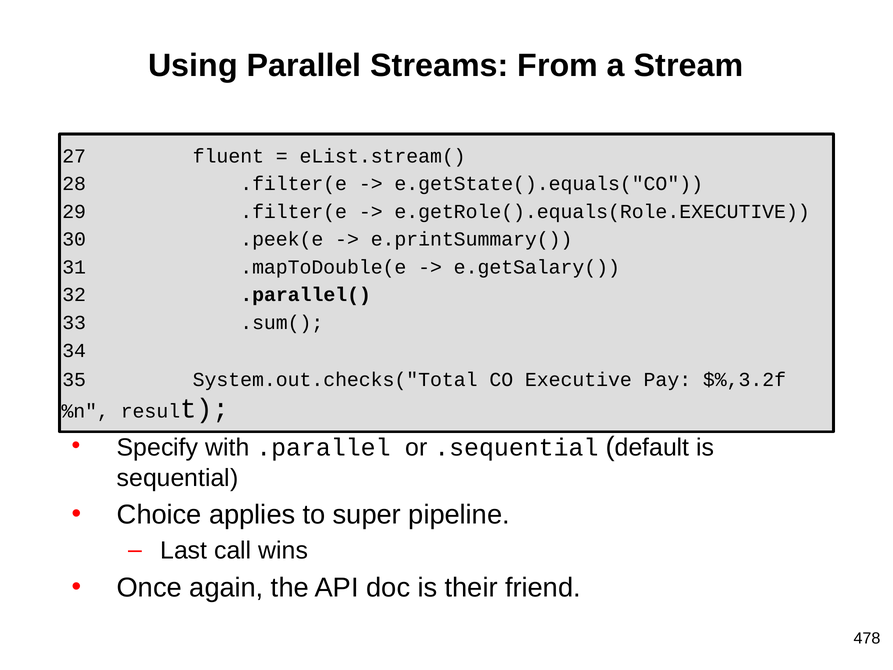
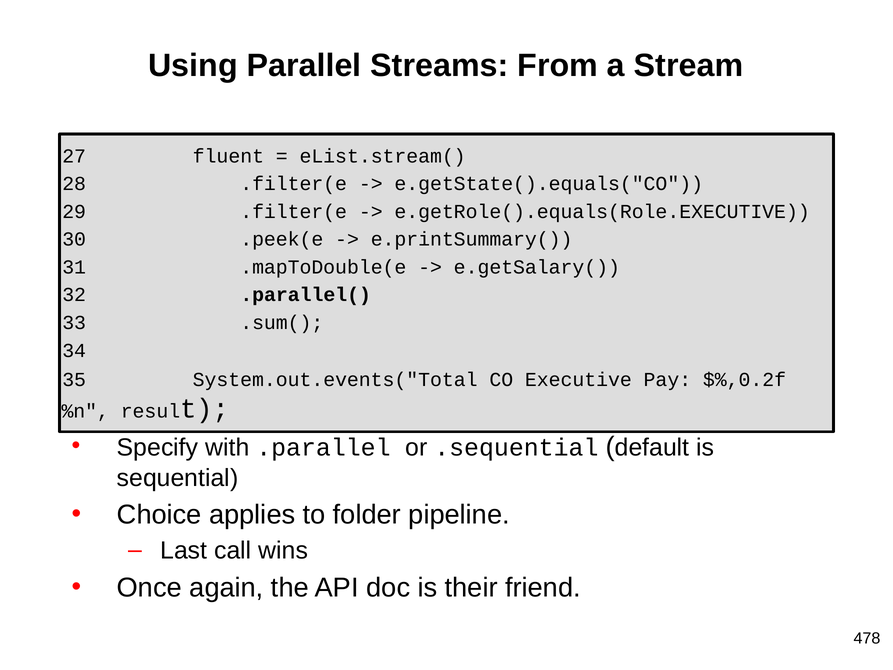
System.out.checks("Total: System.out.checks("Total -> System.out.events("Total (335, 380)
$%,3.2f: $%,3.2f -> $%,0.2f (744, 380)
super: super -> folder (367, 515)
